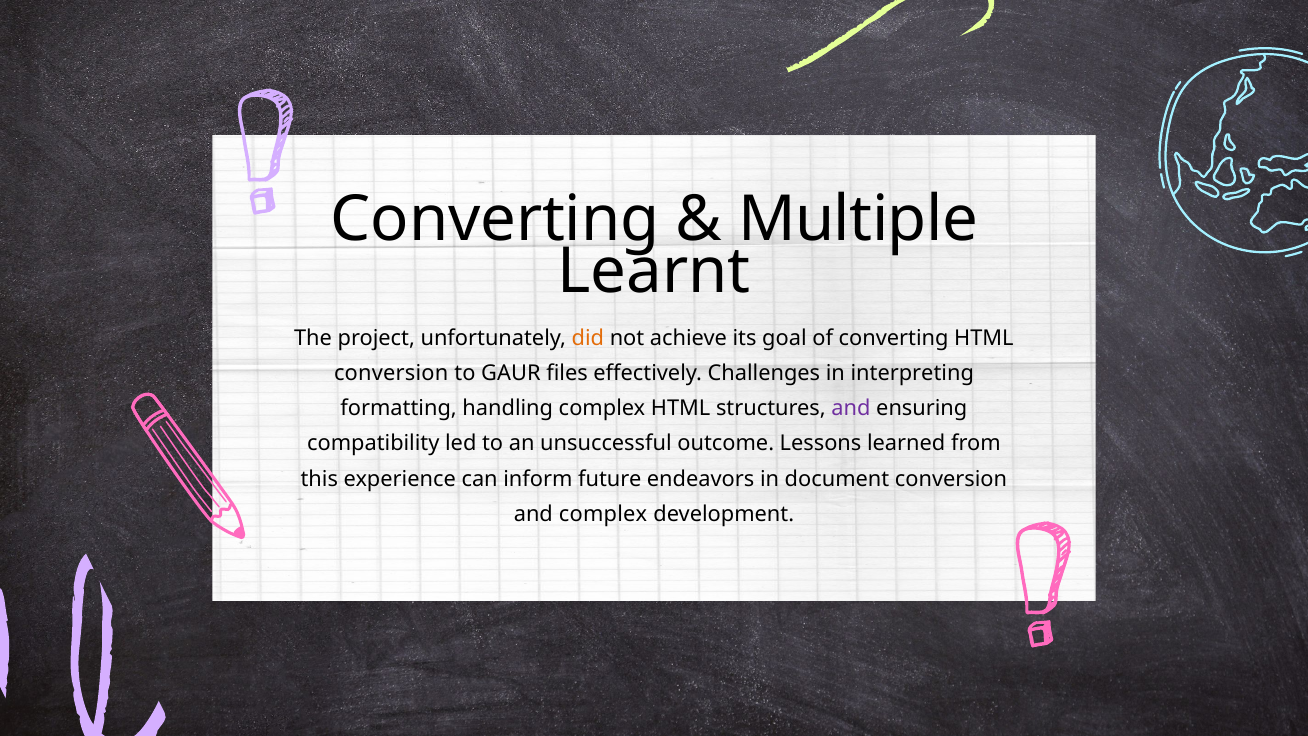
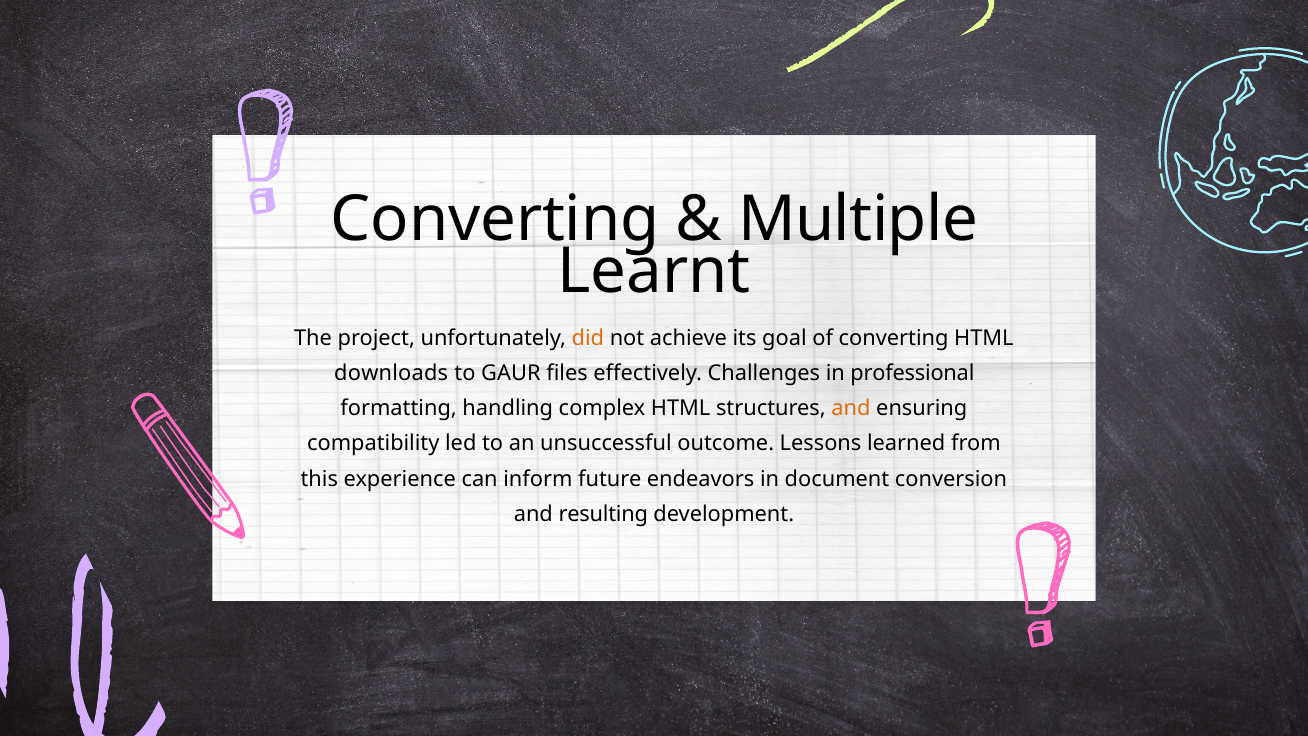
conversion: conversion -> downloads (391, 373)
interpreting: interpreting -> professional (912, 373)
and colour: purple -> orange (851, 408)
and complex: complex -> resulting (603, 514)
